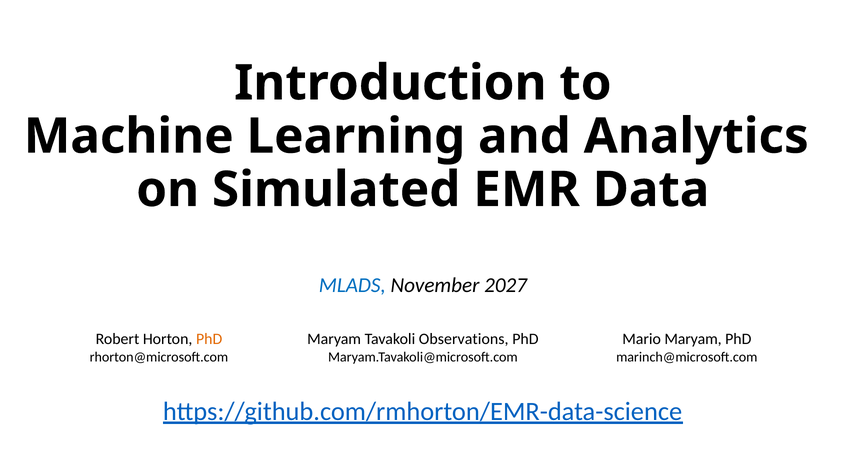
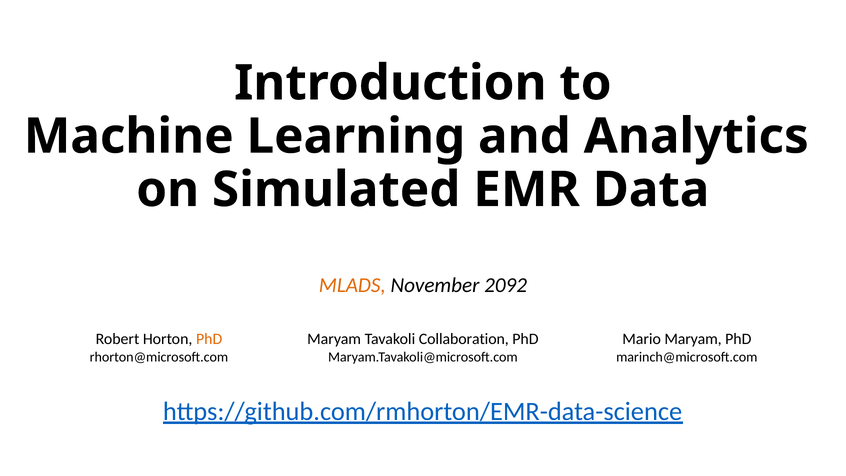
MLADS colour: blue -> orange (352, 285)
2027: 2027 -> 2092 (506, 285)
Observations: Observations -> Collaboration (464, 339)
